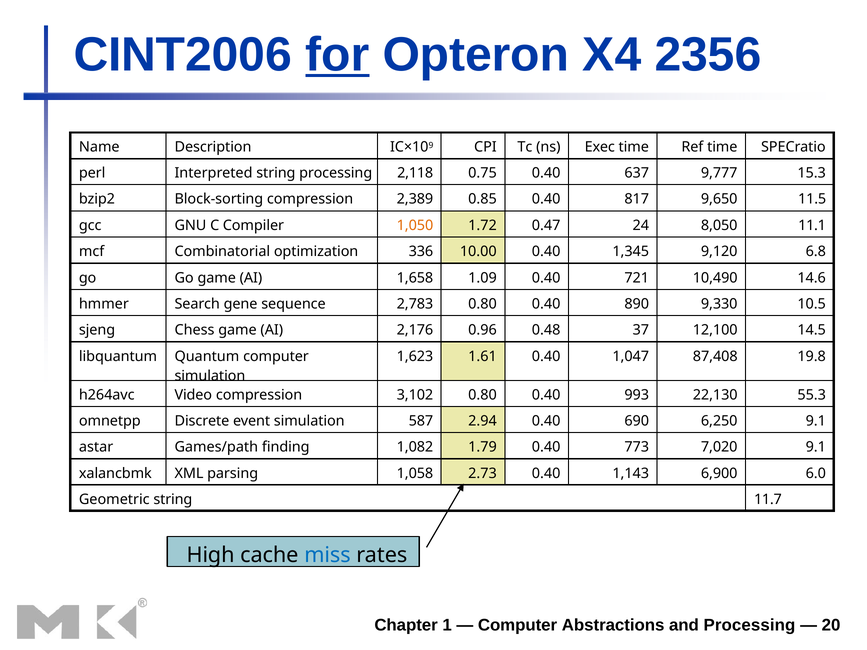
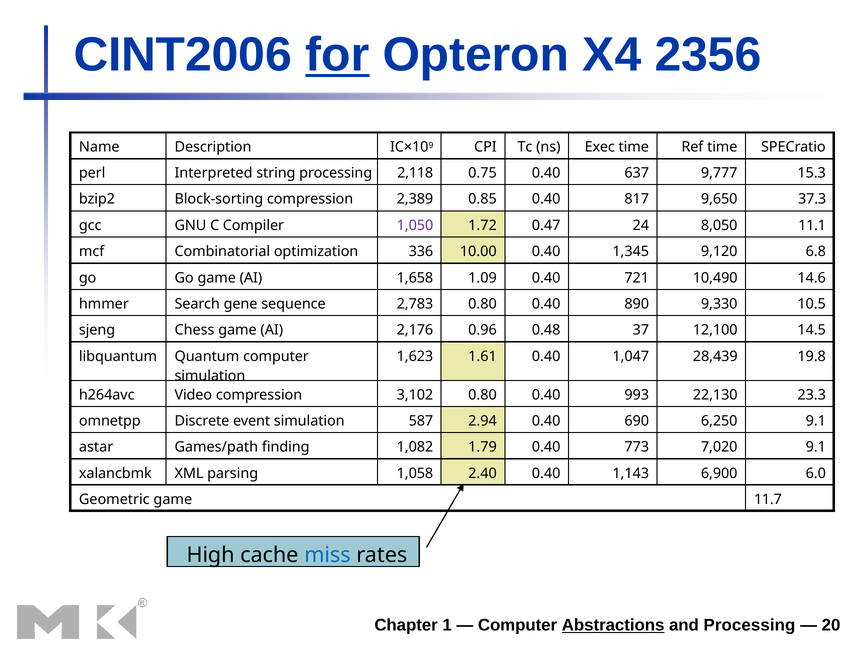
11.5: 11.5 -> 37.3 (812, 199)
1,050 colour: orange -> purple (415, 226)
87,408: 87,408 -> 28,439 (715, 357)
55.3: 55.3 -> 23.3 (812, 395)
2.73: 2.73 -> 2.40 (482, 474)
Geometric string: string -> game (173, 500)
Abstractions underline: none -> present (613, 625)
